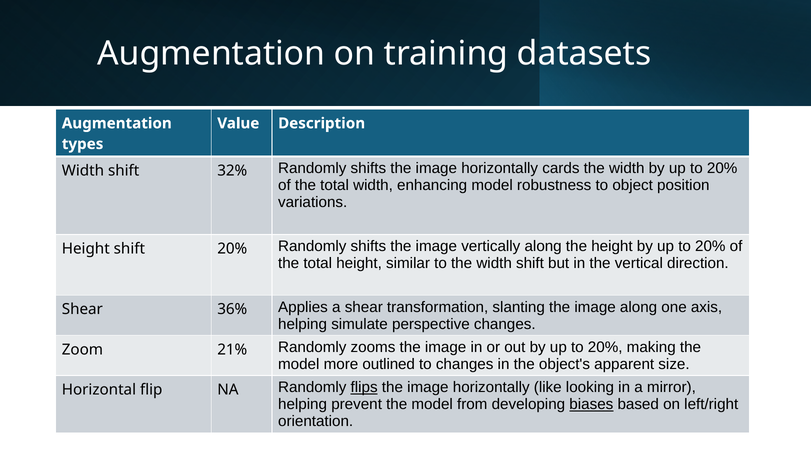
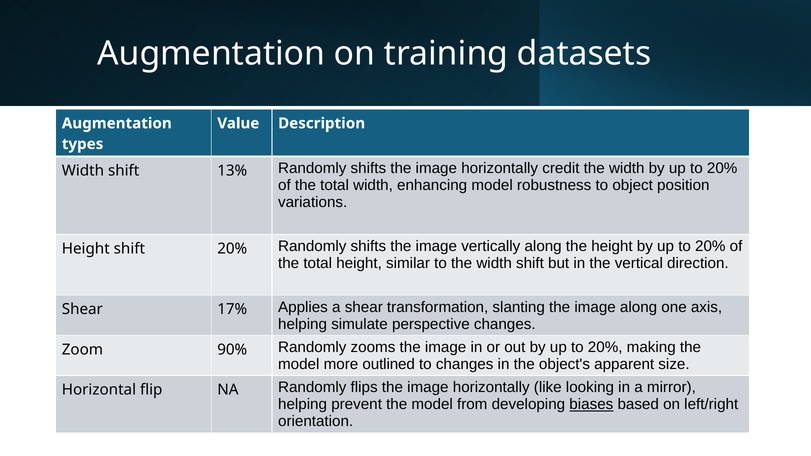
32%: 32% -> 13% (232, 171)
cards: cards -> credit (561, 168)
36%: 36% -> 17% (232, 310)
21%: 21% -> 90% (232, 350)
flips underline: present -> none (364, 387)
